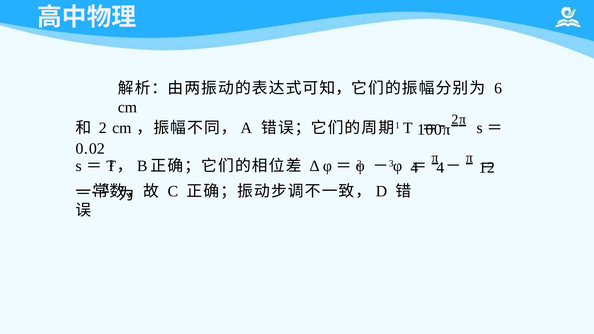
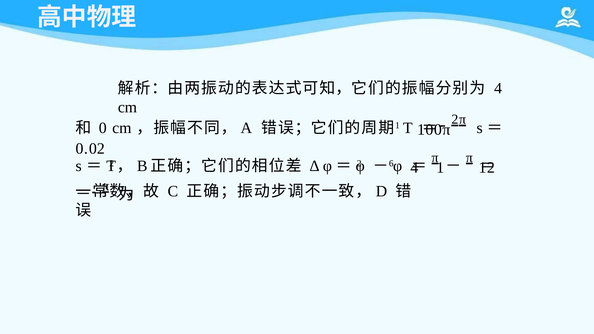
6: 6 -> 4 (498, 88)
2: 2 -> 0 (103, 128)
3: 3 -> 6 (391, 164)
4: 4 -> 1 (440, 168)
